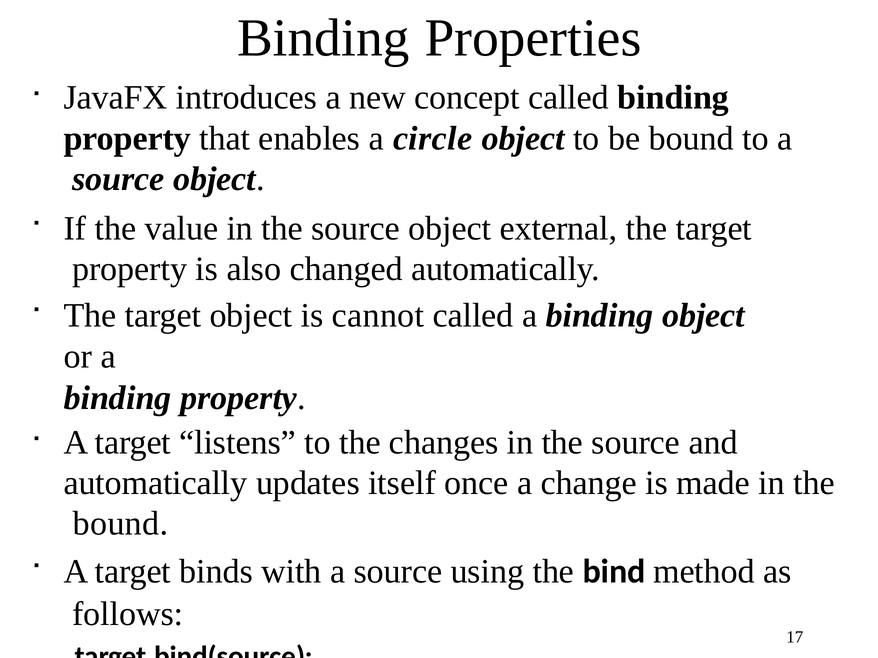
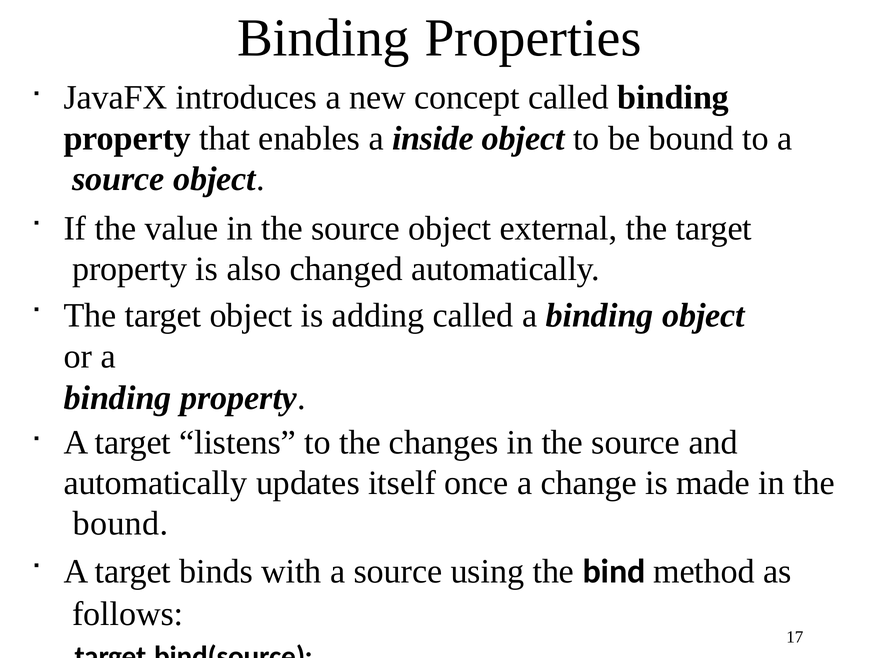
circle: circle -> inside (433, 138)
cannot: cannot -> adding (378, 316)
